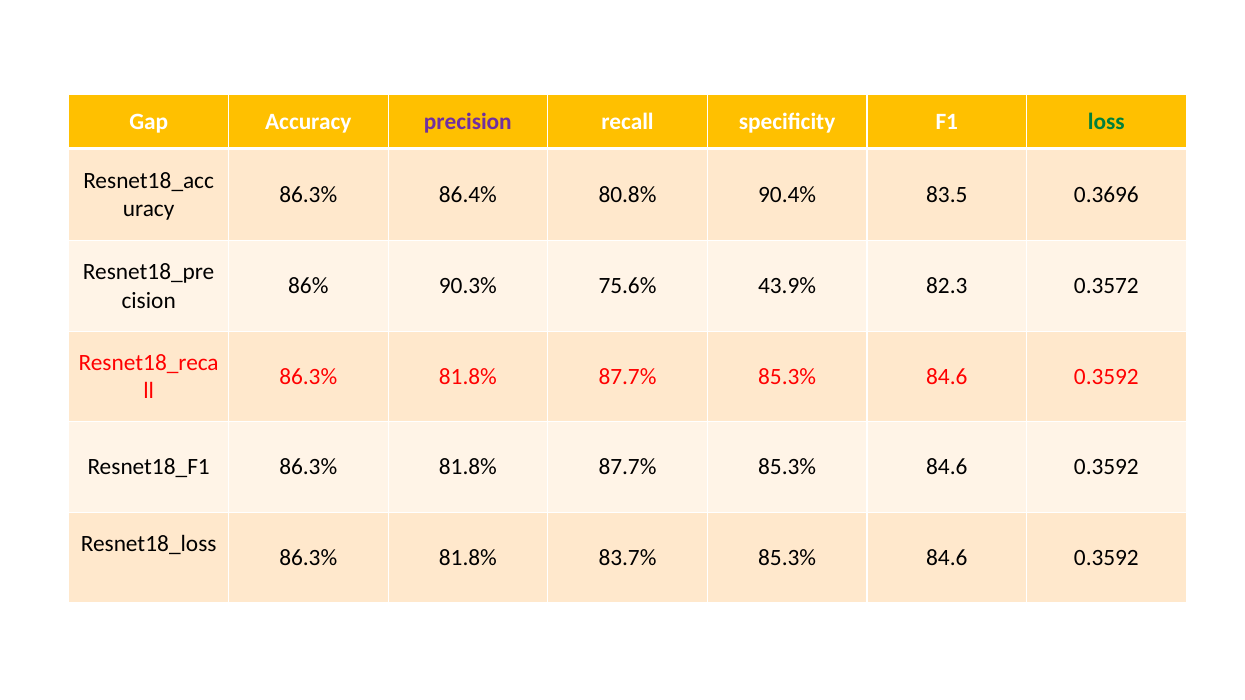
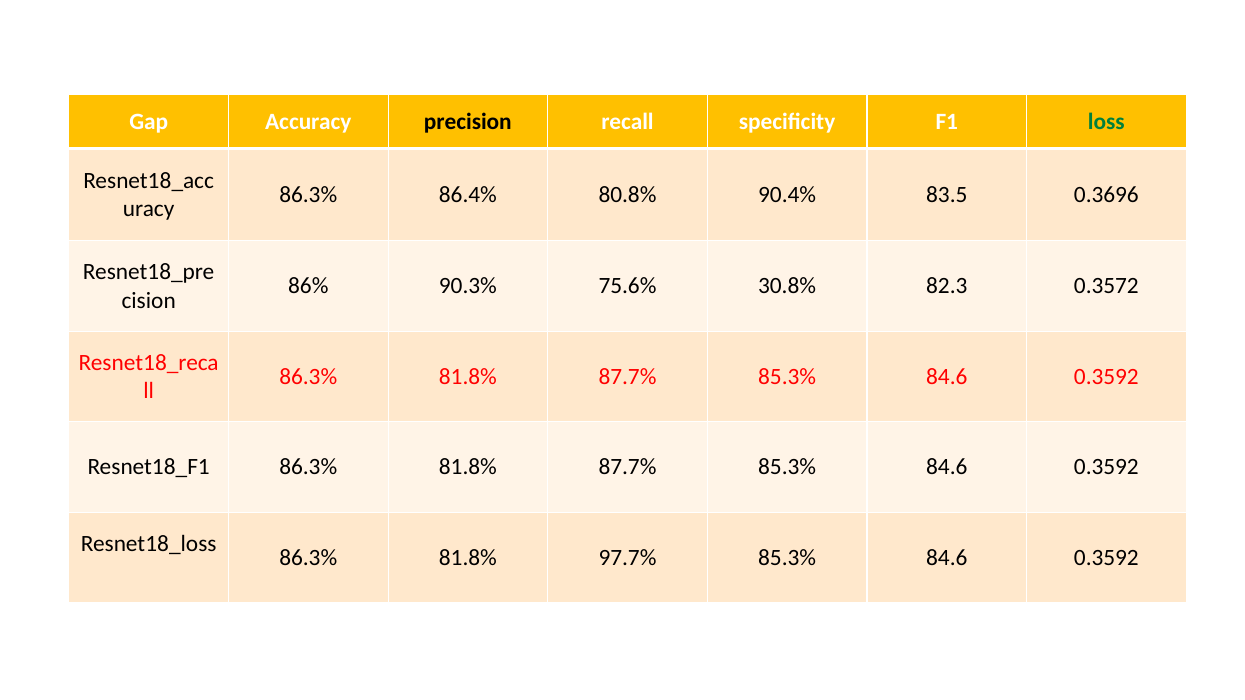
precision colour: purple -> black (468, 122)
43.9%: 43.9% -> 30.8% (787, 286)
83.7%: 83.7% -> 97.7% (627, 558)
